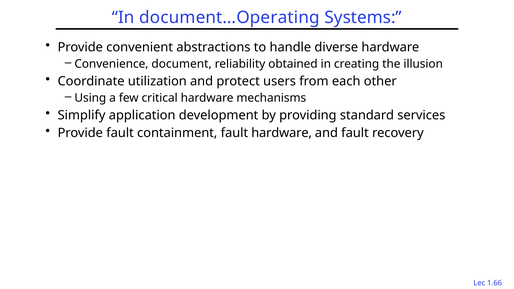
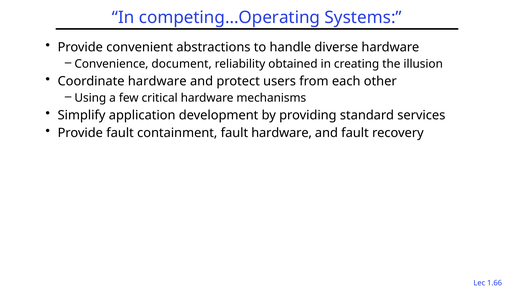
document…Operating: document…Operating -> competing…Operating (230, 18)
Coordinate utilization: utilization -> hardware (157, 81)
